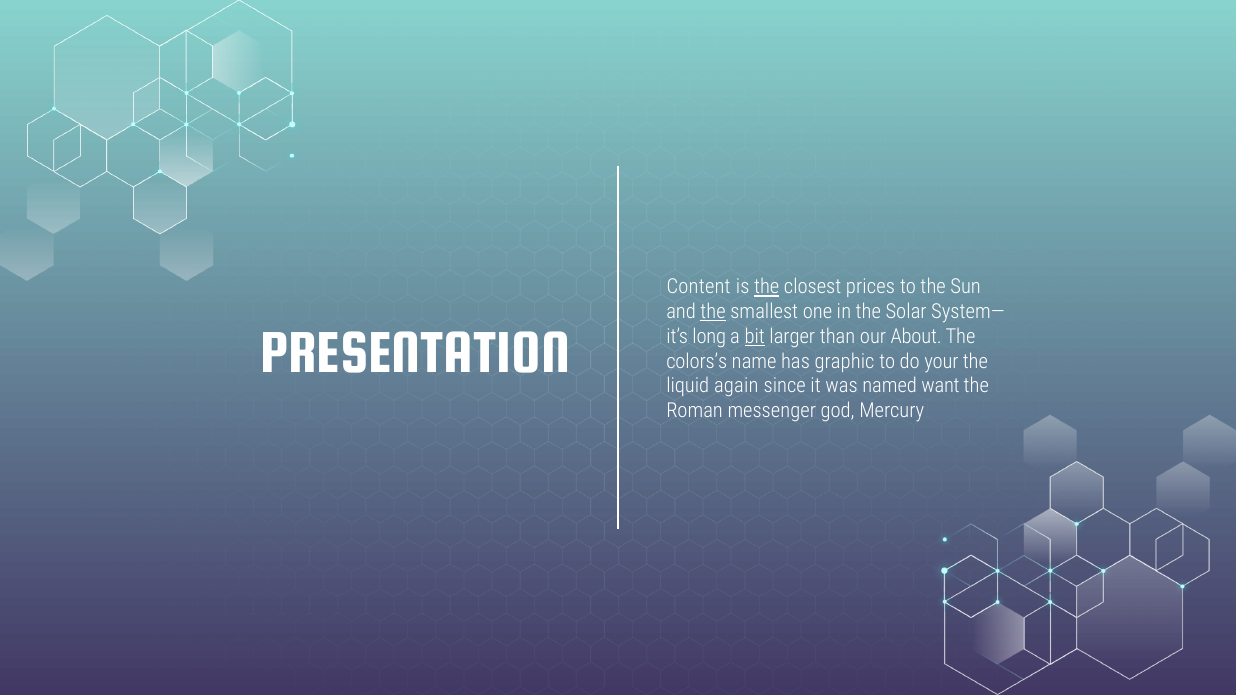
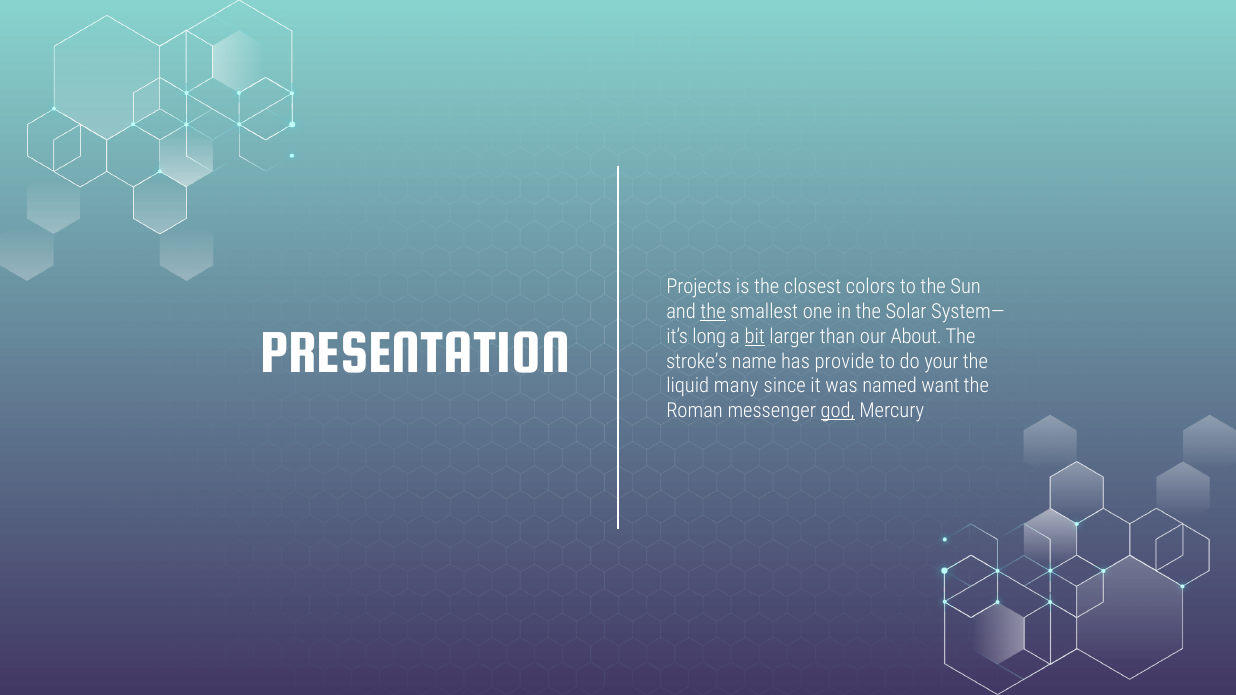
Content: Content -> Projects (699, 287)
the underline: present -> none (767, 287)
prices: prices -> colors (871, 287)
colors’s: colors’s -> stroke’s (697, 361)
graphic: graphic -> provide (844, 361)
again: again -> many (736, 386)
god underline: none -> present (838, 411)
